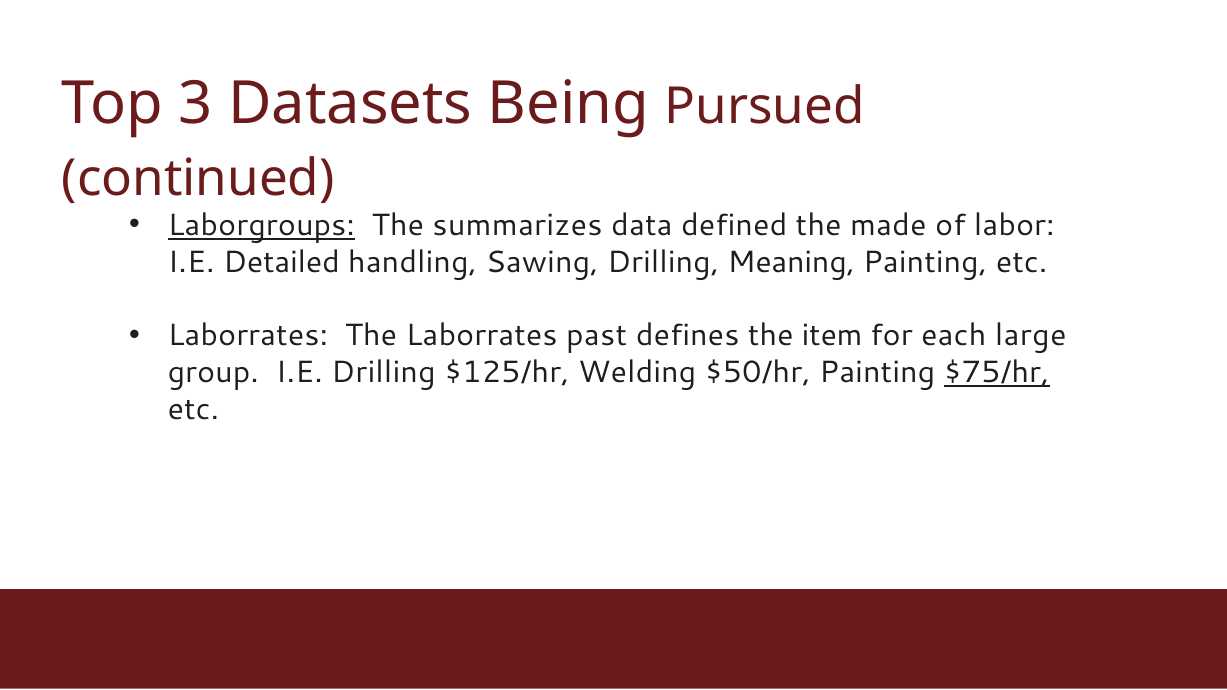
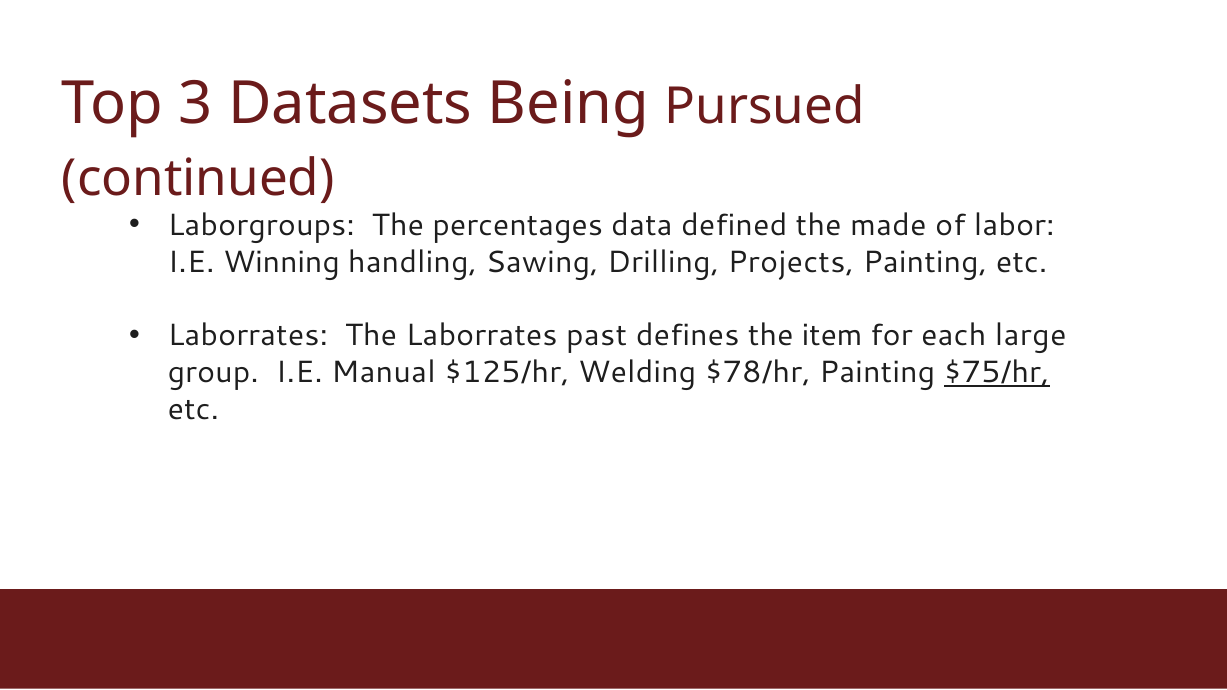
Laborgroups underline: present -> none (261, 225)
summarizes: summarizes -> percentages (518, 225)
Detailed: Detailed -> Winning (281, 262)
Meaning: Meaning -> Projects (791, 262)
I.E Drilling: Drilling -> Manual (384, 373)
$50/hr: $50/hr -> $78/hr (758, 373)
